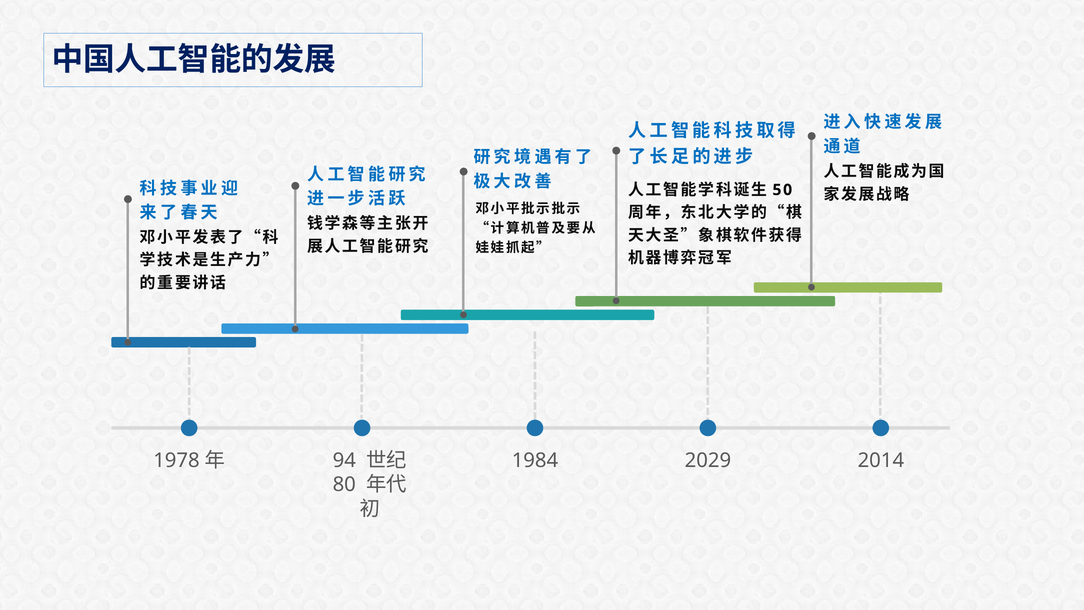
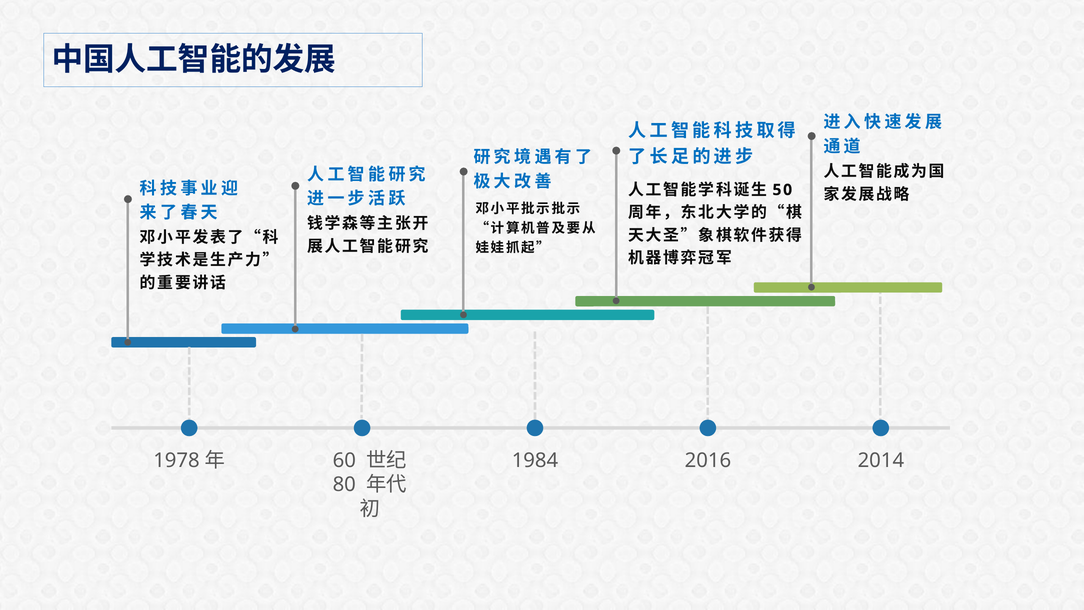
94: 94 -> 60 (344, 460)
2029: 2029 -> 2016 (708, 460)
